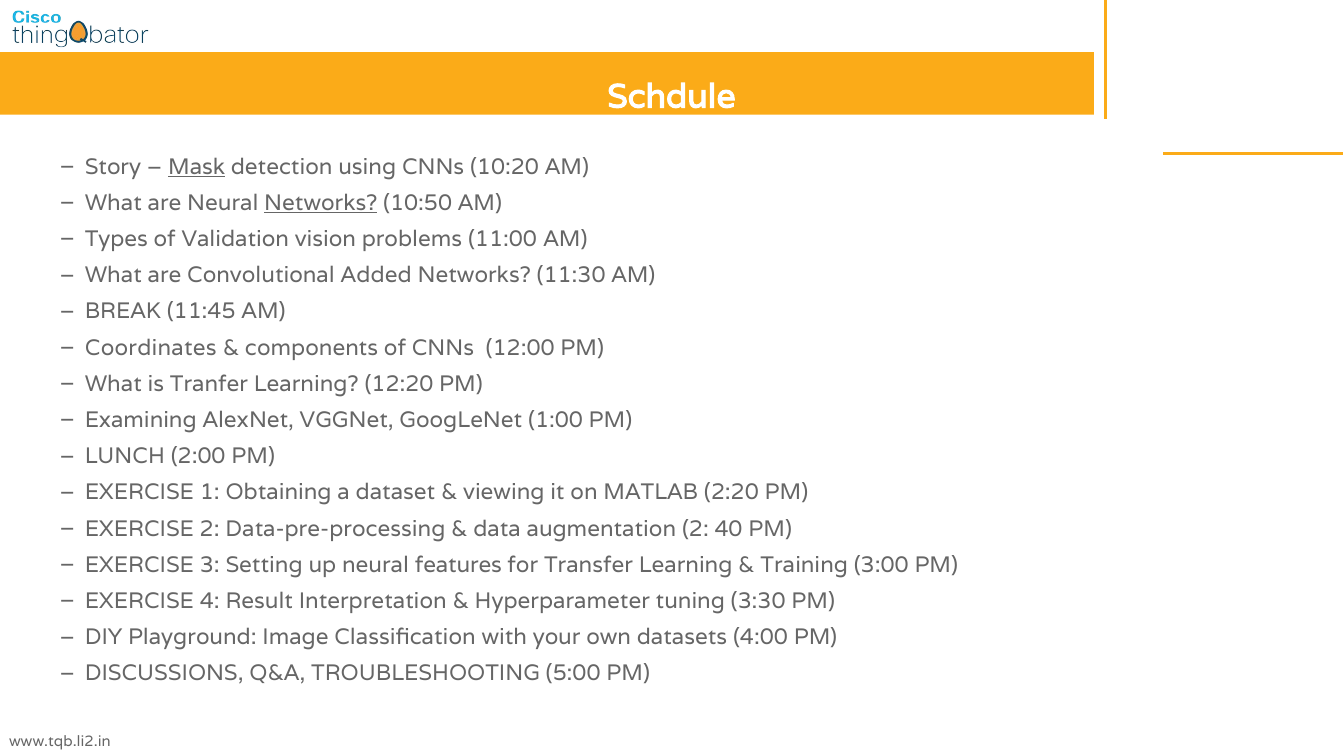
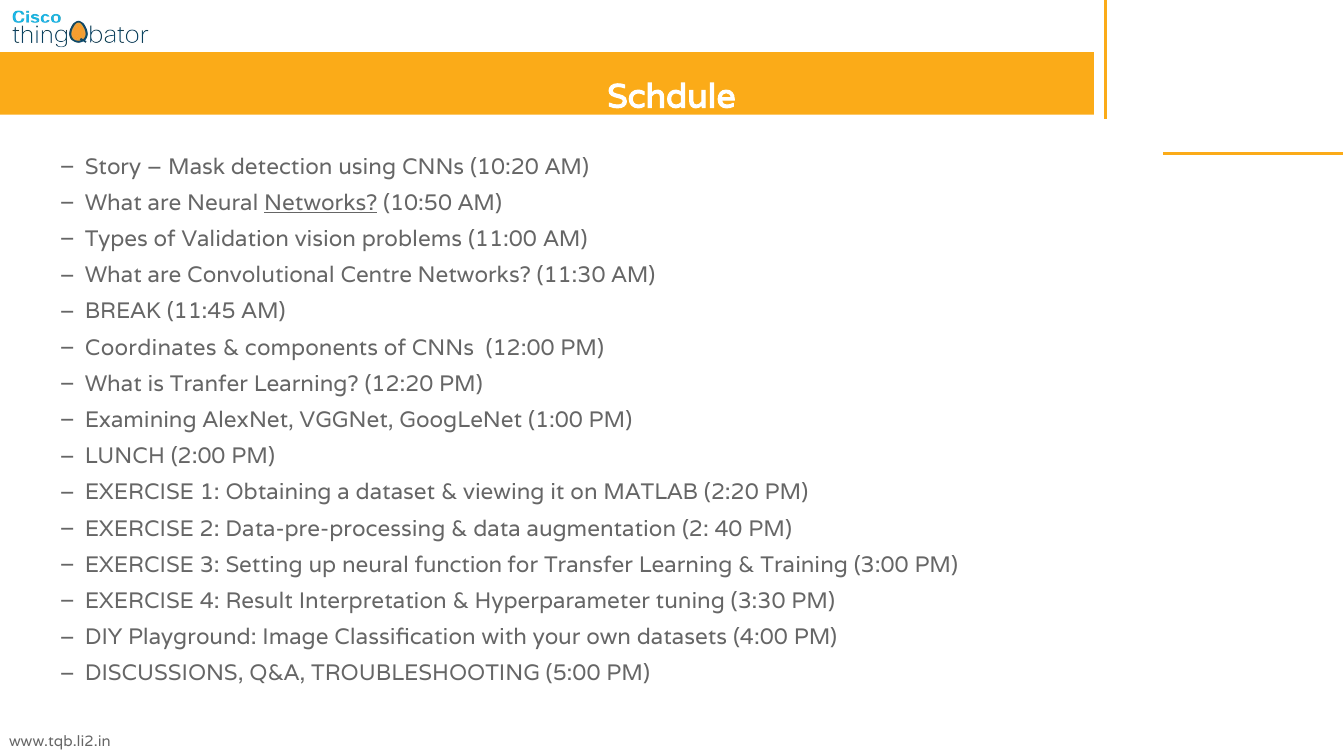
Mask underline: present -> none (197, 167)
Added: Added -> Centre (376, 276)
features: features -> function (458, 565)
